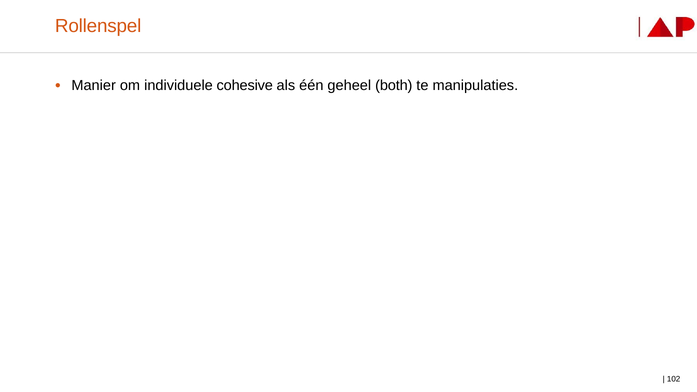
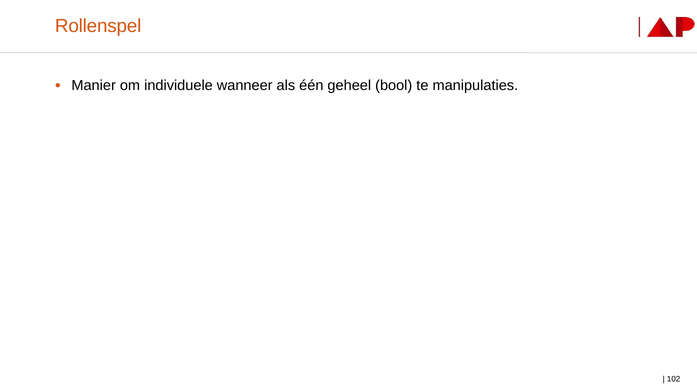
cohesive: cohesive -> wanneer (245, 86)
both: both -> bool (394, 86)
